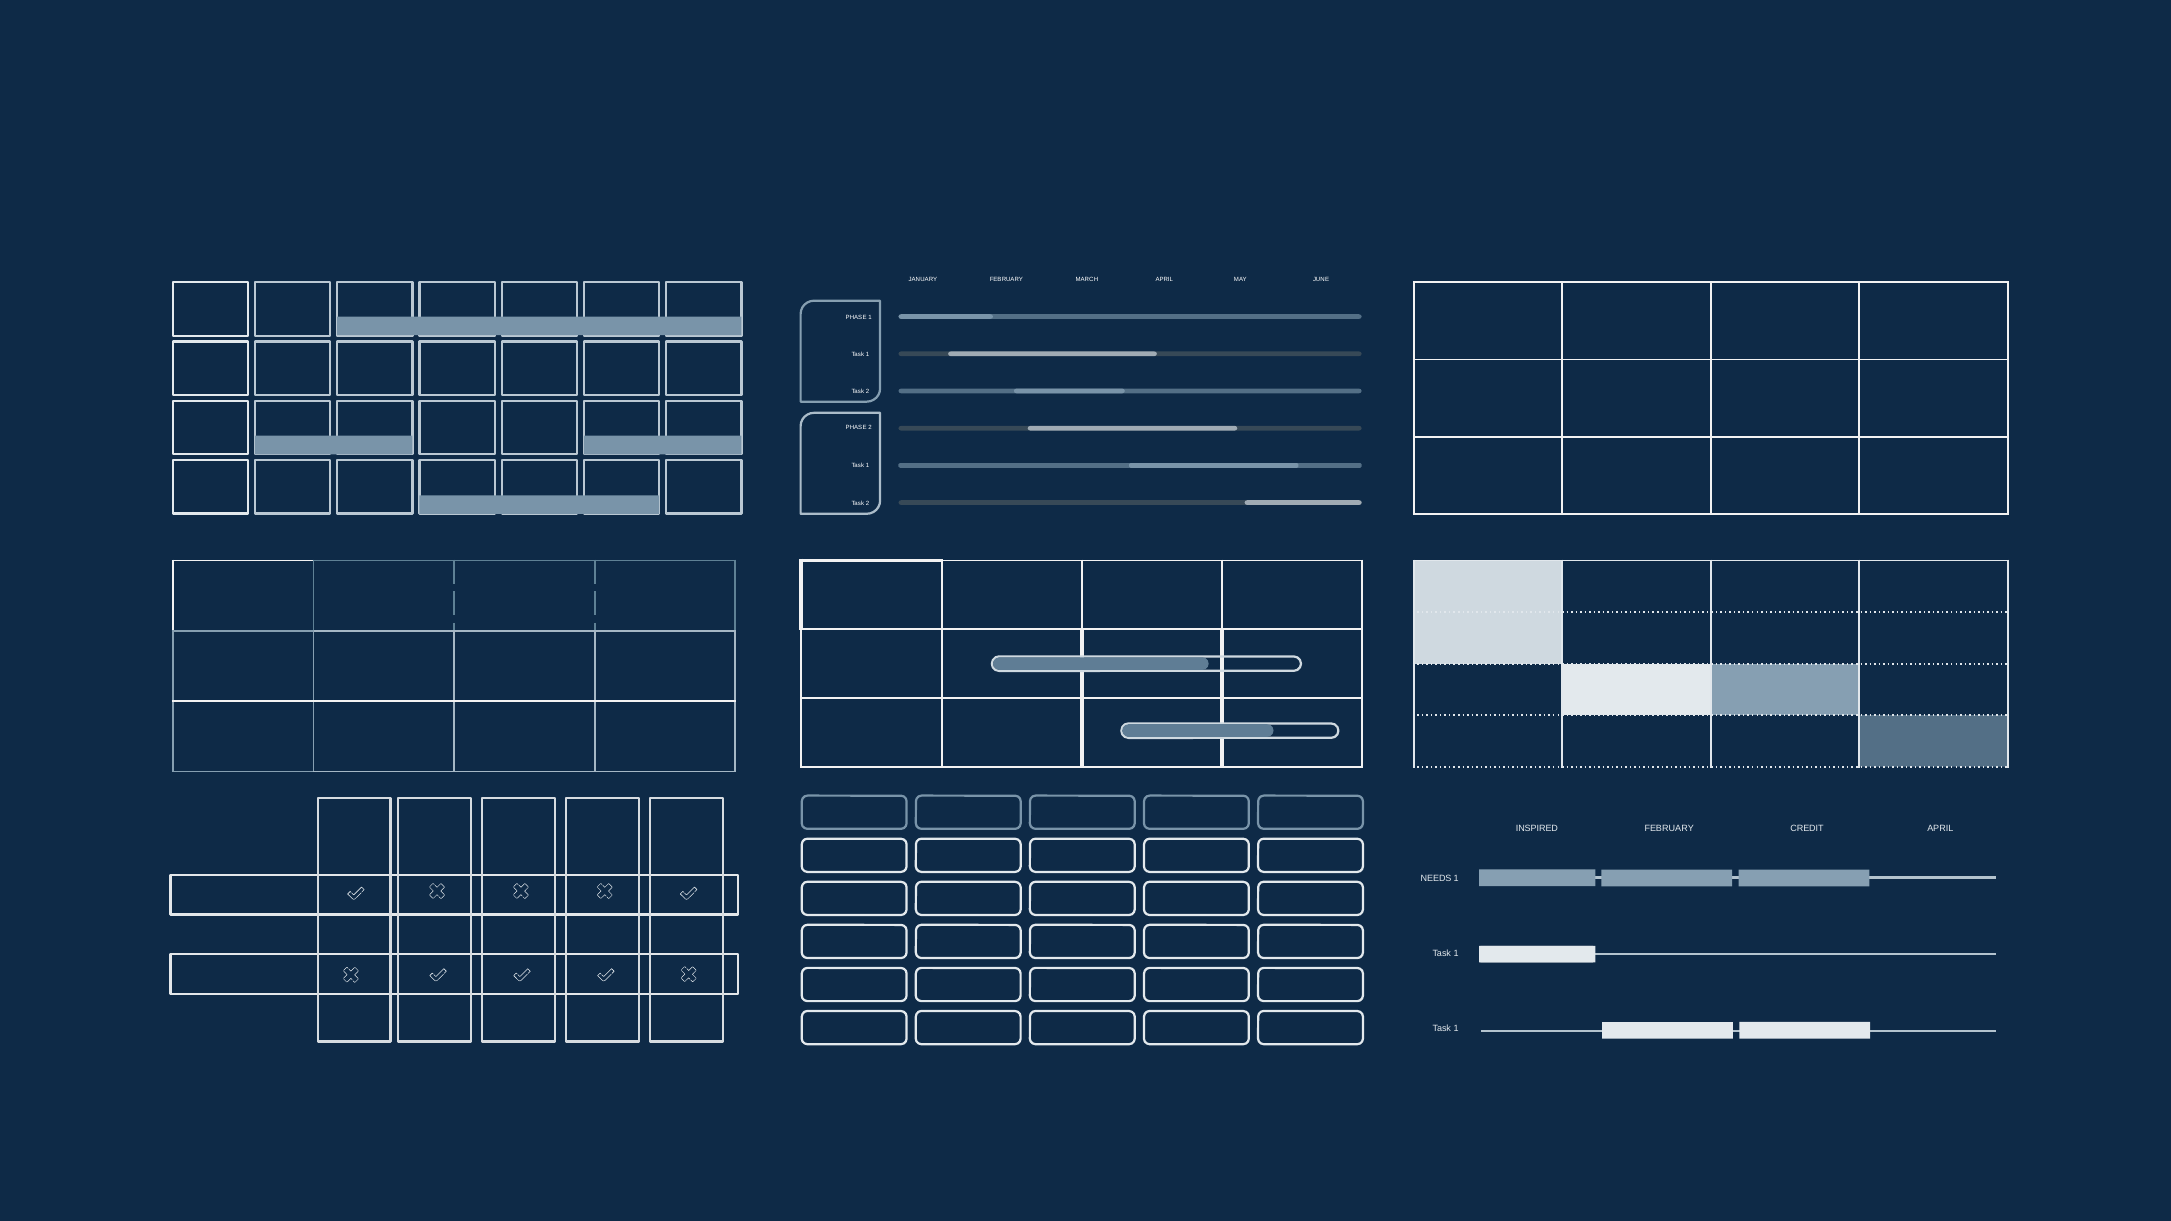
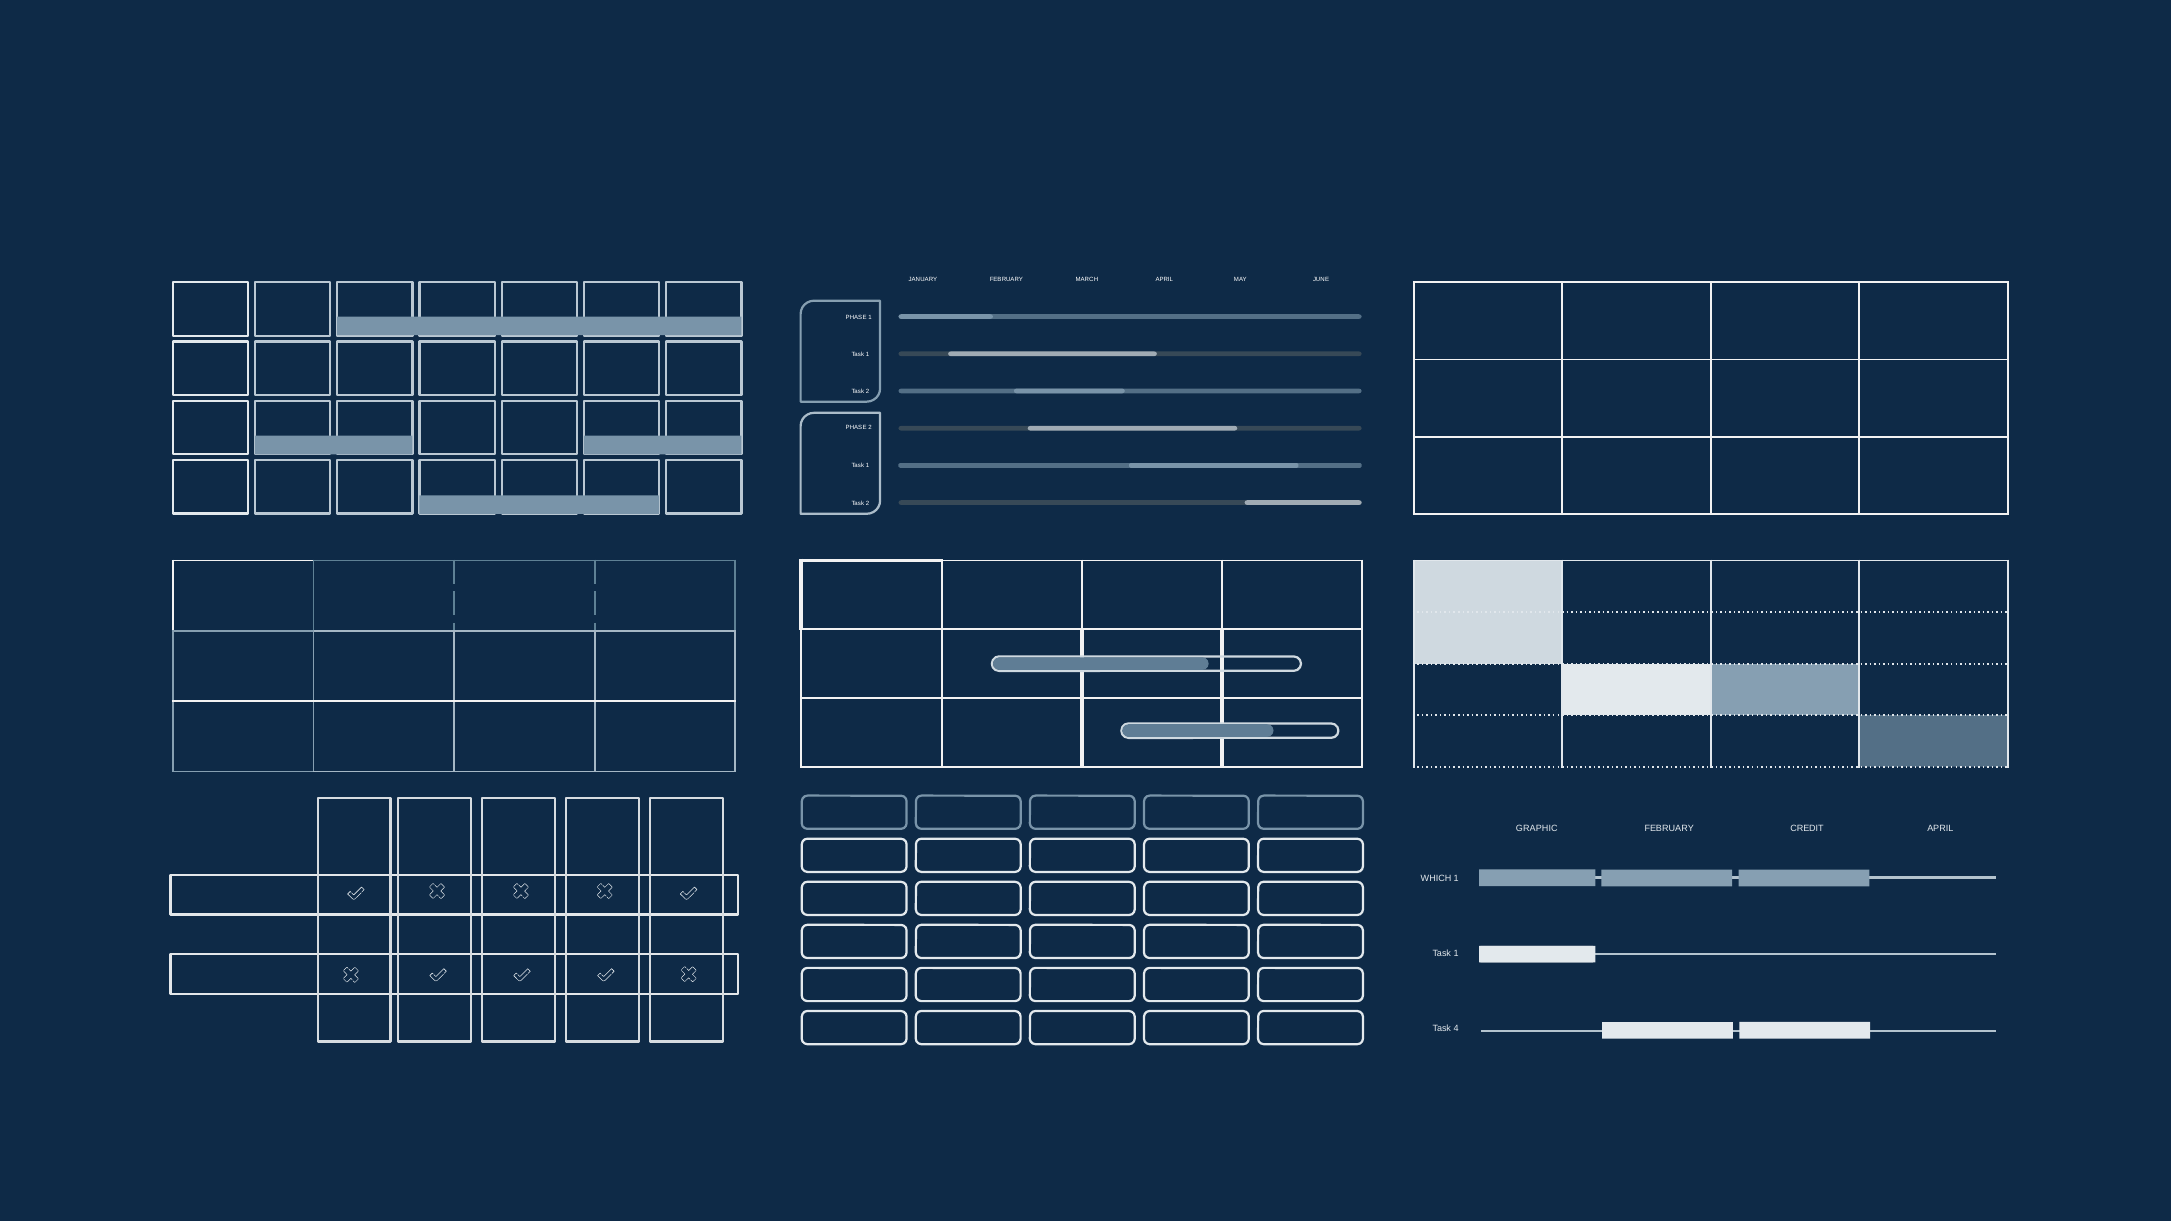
INSPIRED: INSPIRED -> GRAPHIC (1537, 828)
NEEDS: NEEDS -> WHICH (1436, 878)
1: 1 -> 4 (1456, 1028)
